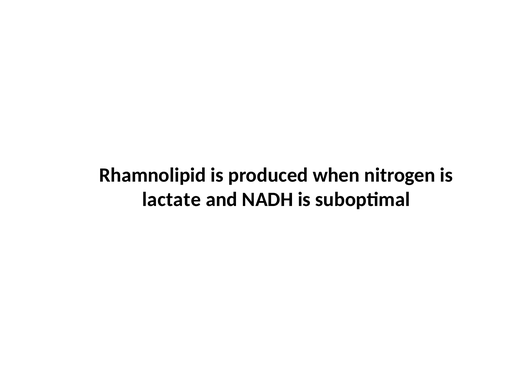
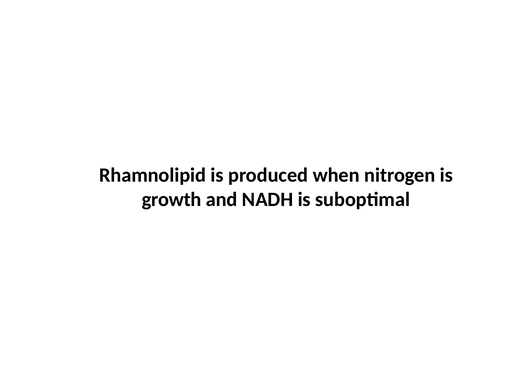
lactate: lactate -> growth (172, 199)
